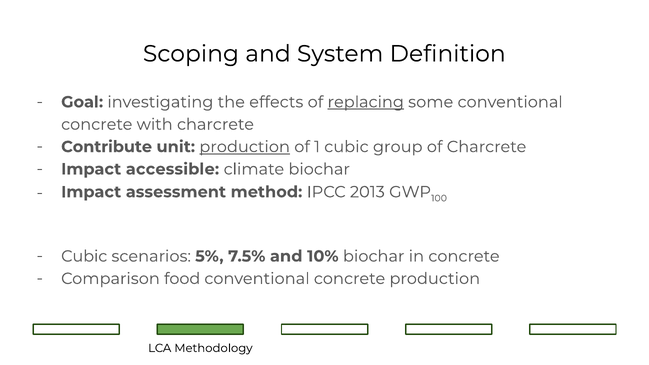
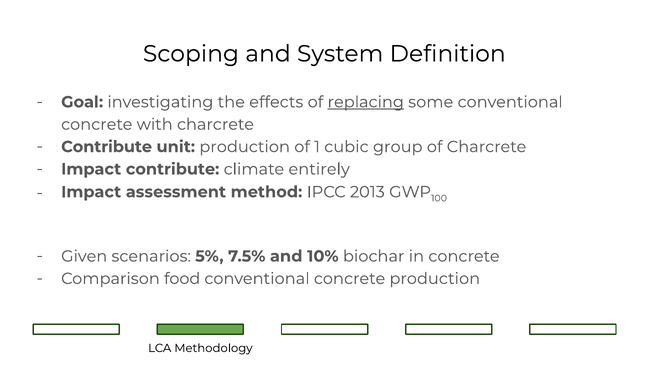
production underline: present -> none (245, 147)
Impact accessible: accessible -> contribute (173, 169)
climate biochar: biochar -> entirely (319, 169)
Cubic: Cubic -> Given (84, 256)
